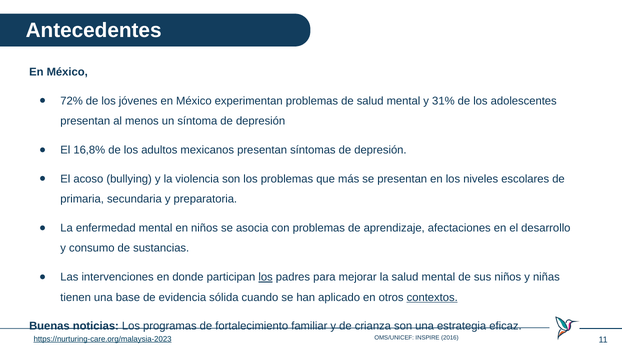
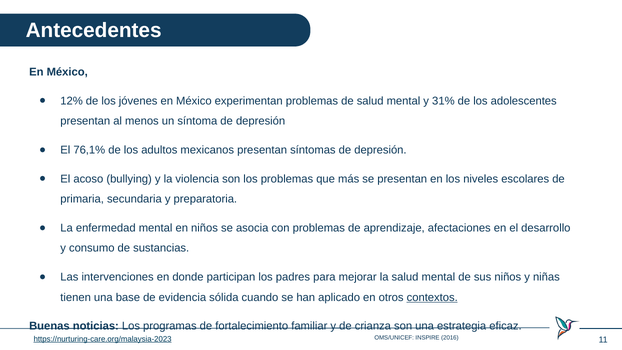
72%: 72% -> 12% (72, 101)
16,8%: 16,8% -> 76,1% (89, 150)
los underline: present -> none (266, 277)
